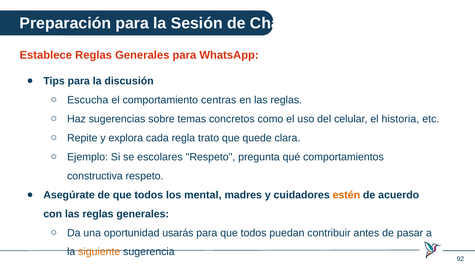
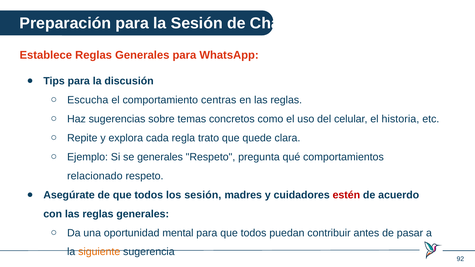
se escolares: escolares -> generales (160, 157)
constructiva: constructiva -> relacionado (95, 176)
los mental: mental -> sesión (203, 195)
estén colour: orange -> red (346, 195)
usarás: usarás -> mental (178, 233)
